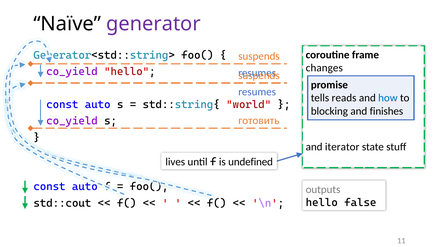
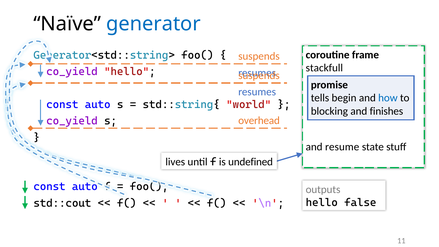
generator colour: purple -> blue (153, 24)
changes: changes -> stackfull (324, 68)
reads: reads -> begin (344, 98)
готовить: готовить -> overhead (259, 121)
iterator: iterator -> resume (342, 147)
